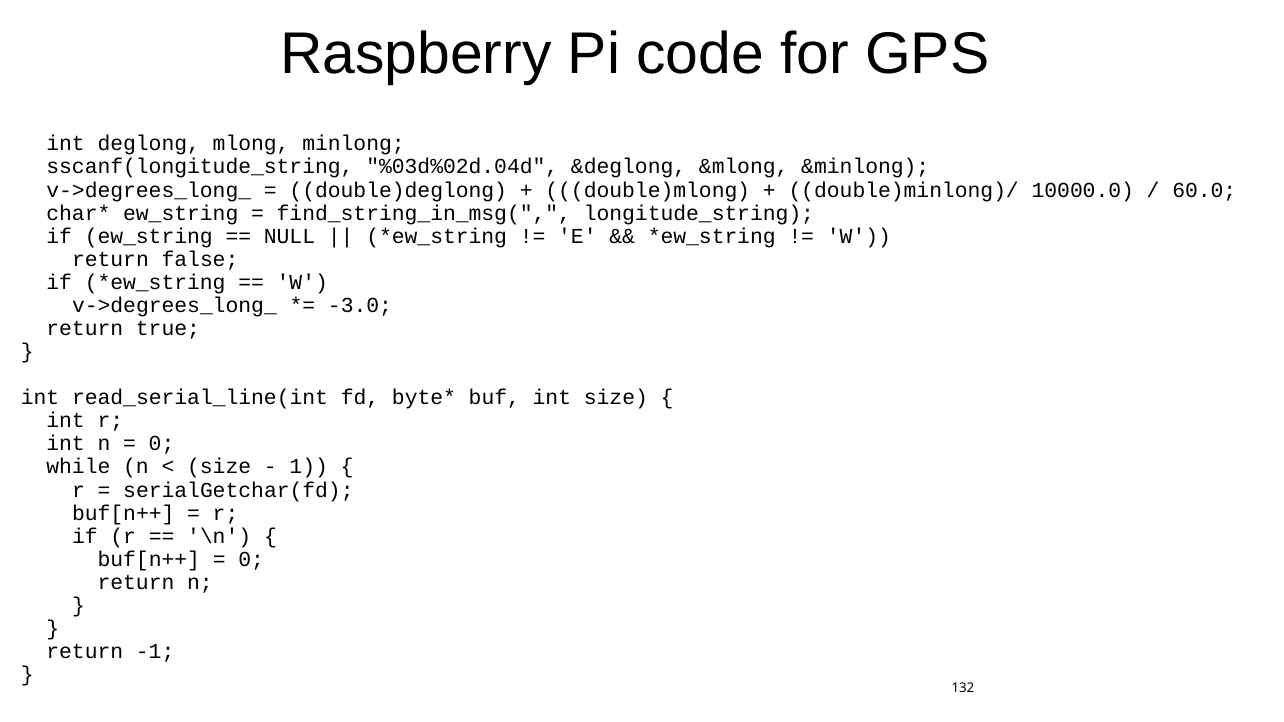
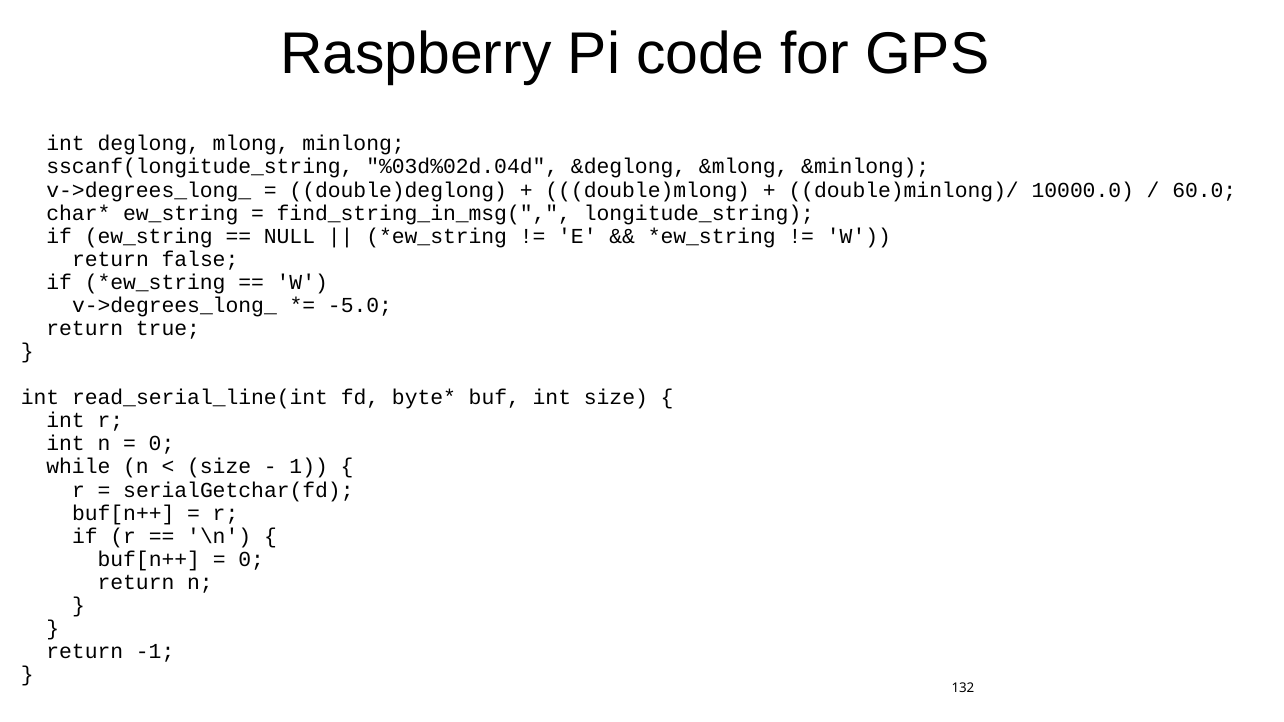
-3.0: -3.0 -> -5.0 (360, 305)
